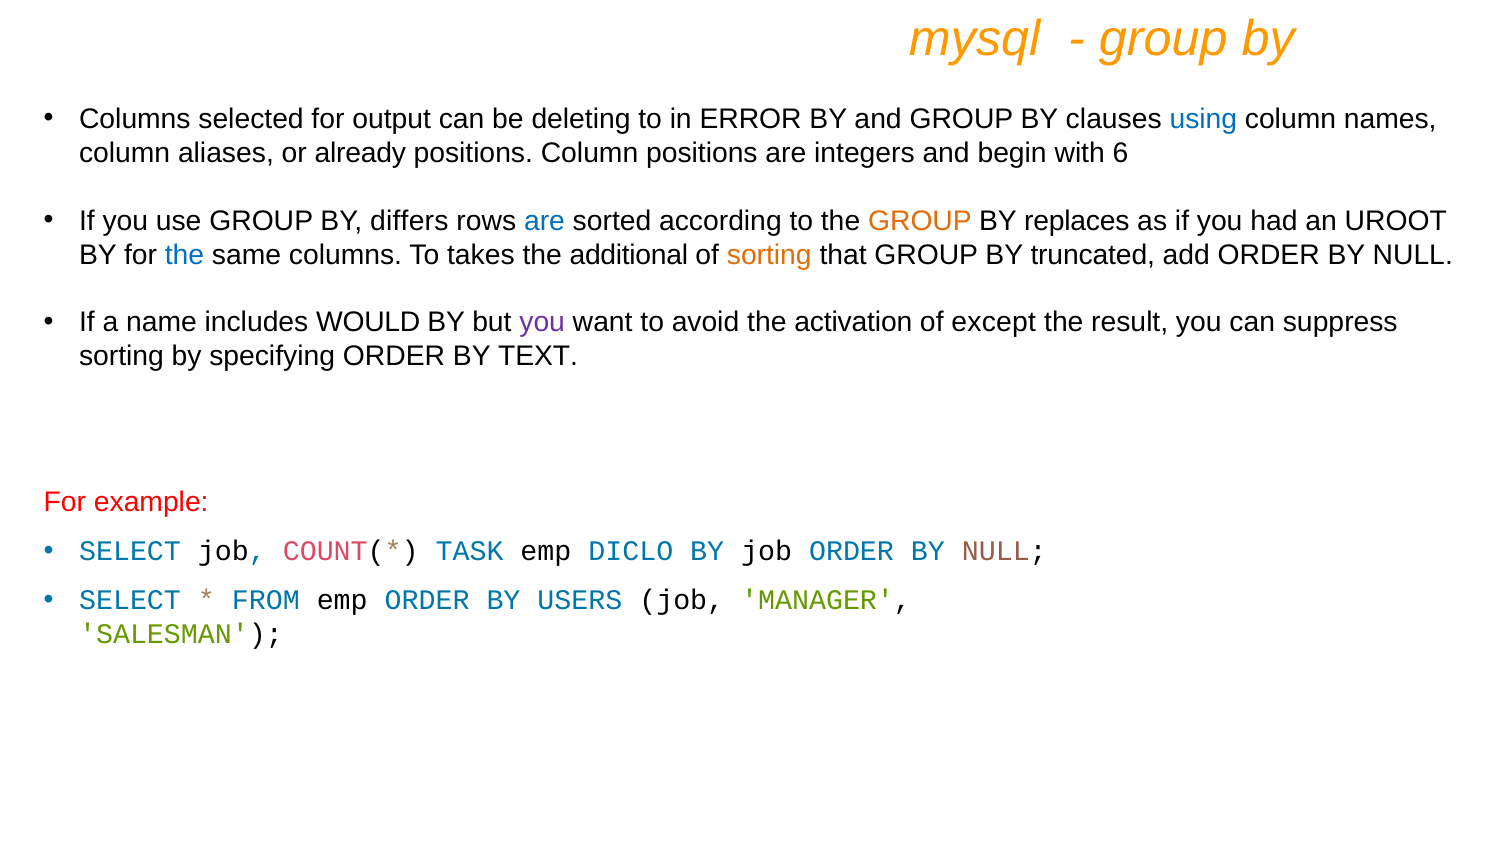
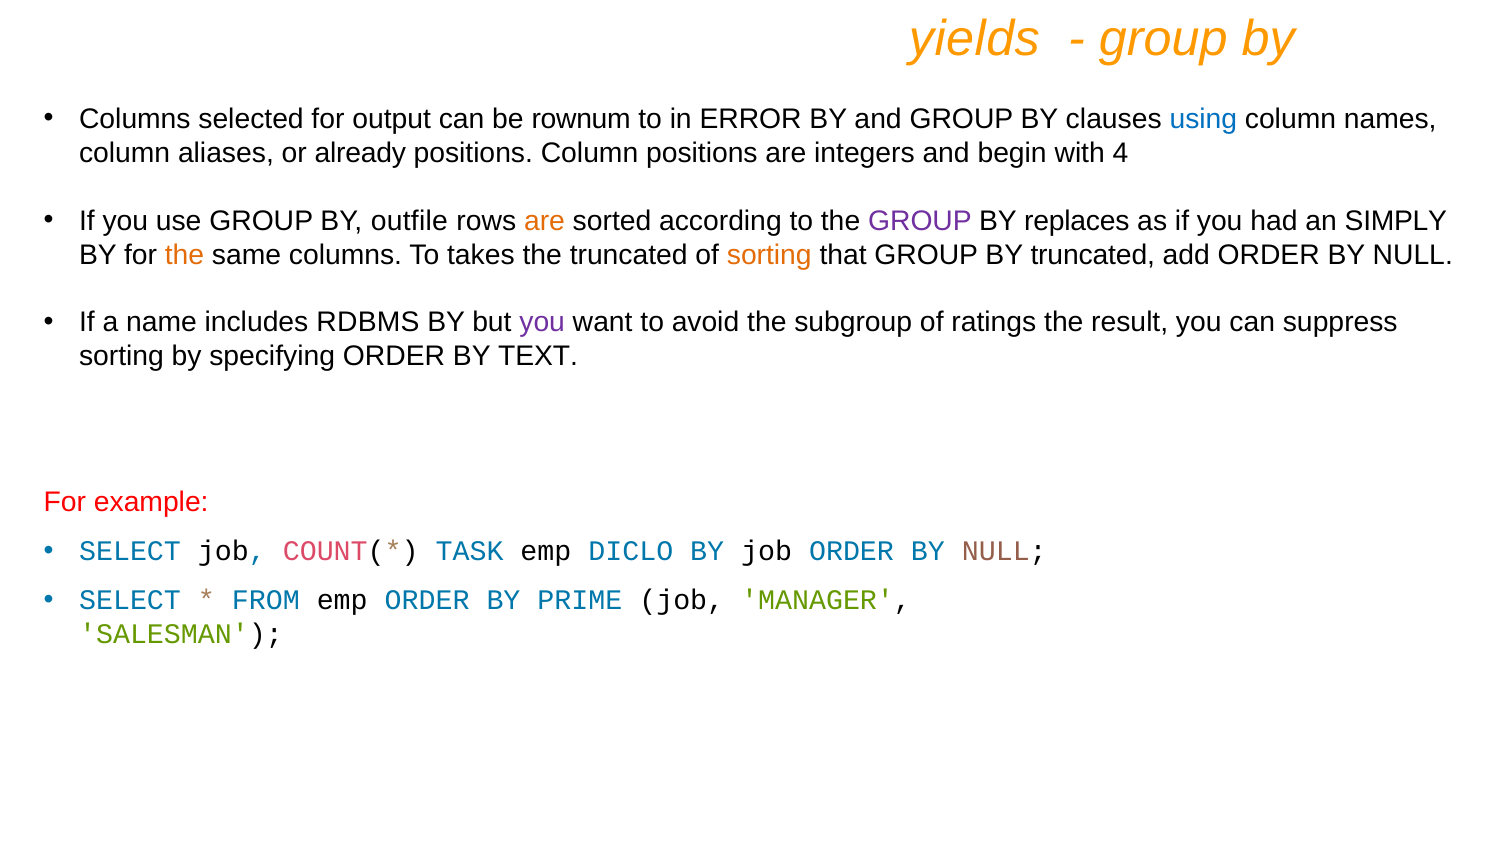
mysql: mysql -> yields (974, 39)
deleting: deleting -> rownum (581, 119)
6: 6 -> 4 (1121, 153)
differs: differs -> outfile (409, 221)
are colour: blue -> orange (545, 221)
GROUP colour: orange -> purple (920, 221)
UROOT: UROOT -> SIMPLY (1396, 221)
the colour: blue -> orange (184, 255)
the additional: additional -> truncated (629, 255)
WOULD: WOULD -> RDBMS (368, 323)
activation: activation -> subgroup (853, 323)
except: except -> ratings (994, 323)
USERS: USERS -> PRIME (580, 600)
